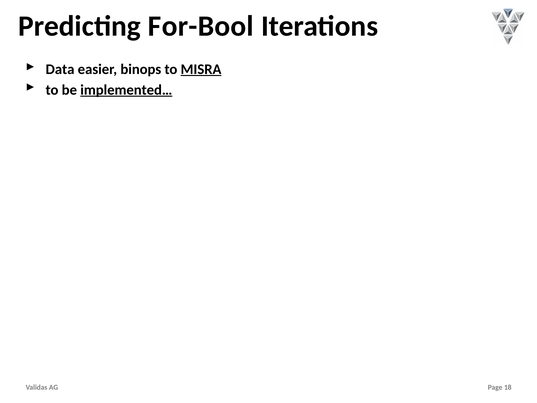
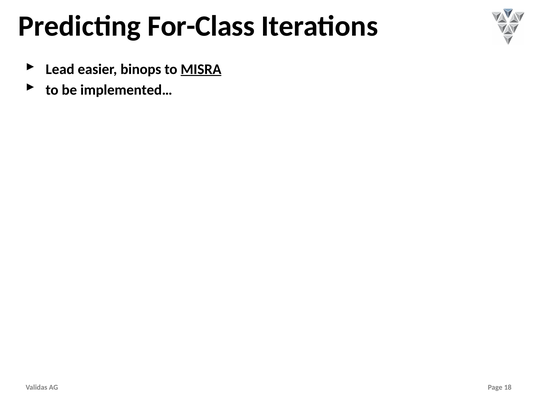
For-Bool: For-Bool -> For-Class (201, 26)
Data: Data -> Lead (60, 69)
implemented… underline: present -> none (126, 90)
